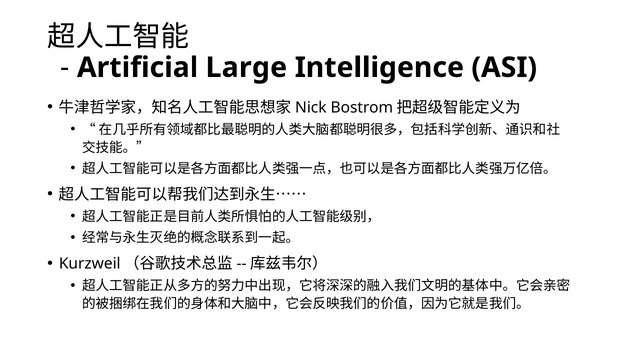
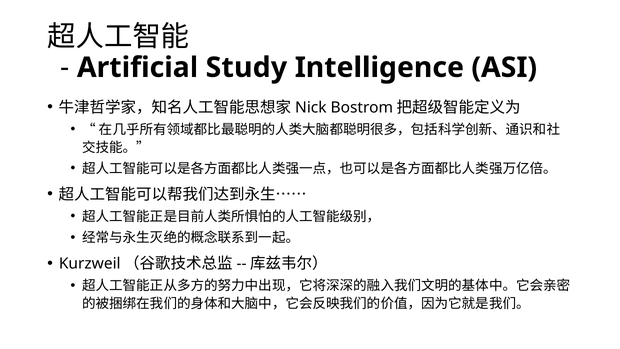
Large: Large -> Study (246, 67)
